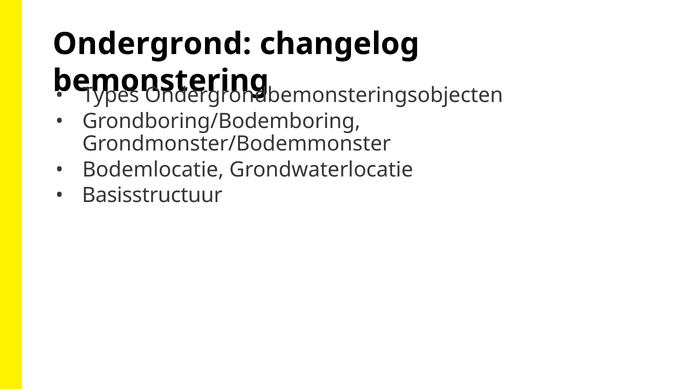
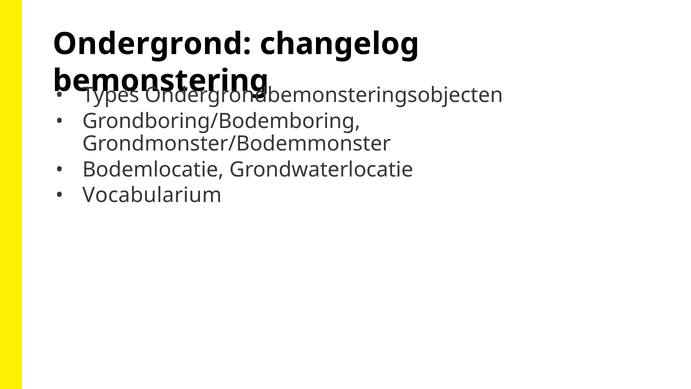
Basisstructuur: Basisstructuur -> Vocabularium (152, 195)
